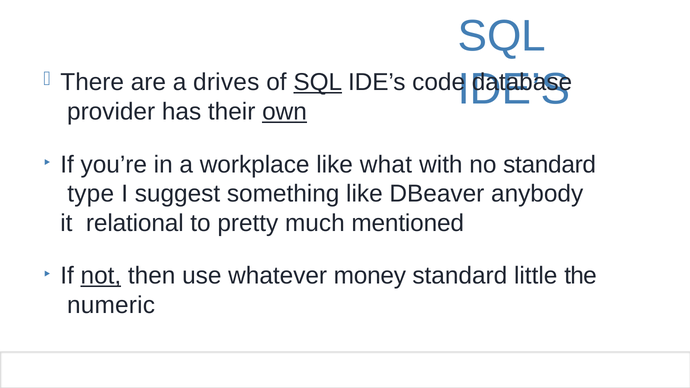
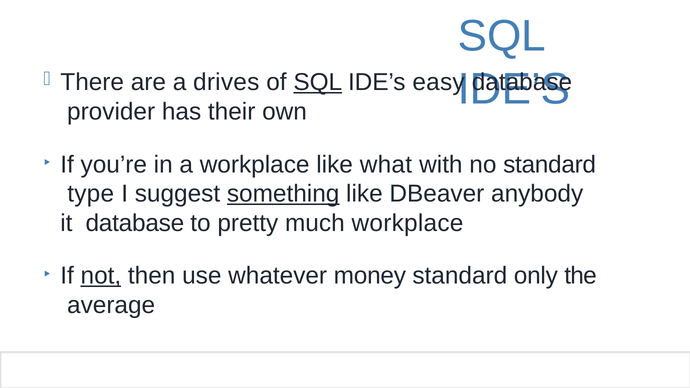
code: code -> easy (439, 82)
own underline: present -> none (285, 112)
something underline: none -> present (283, 194)
it relational: relational -> database (135, 223)
much mentioned: mentioned -> workplace (408, 223)
little: little -> only (536, 276)
numeric: numeric -> average (111, 305)
